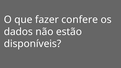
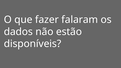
confere: confere -> falaram (80, 20)
